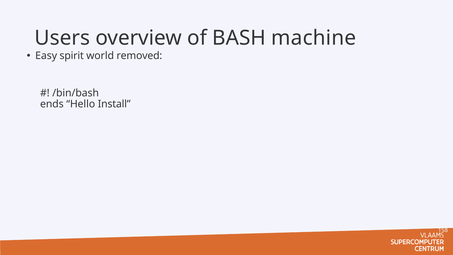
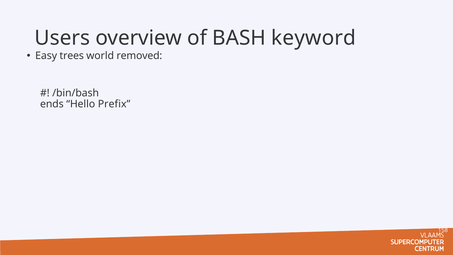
machine: machine -> keyword (314, 38)
spirit: spirit -> trees (72, 56)
Install: Install -> Prefix (114, 104)
